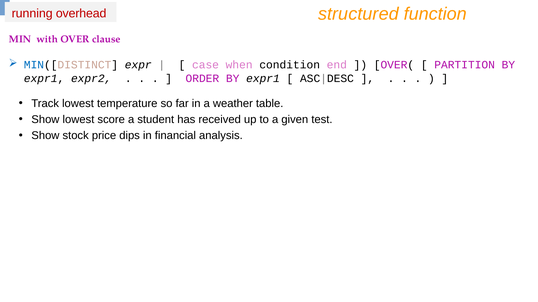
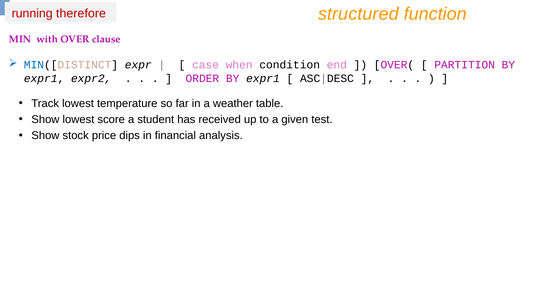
overhead: overhead -> therefore (81, 13)
